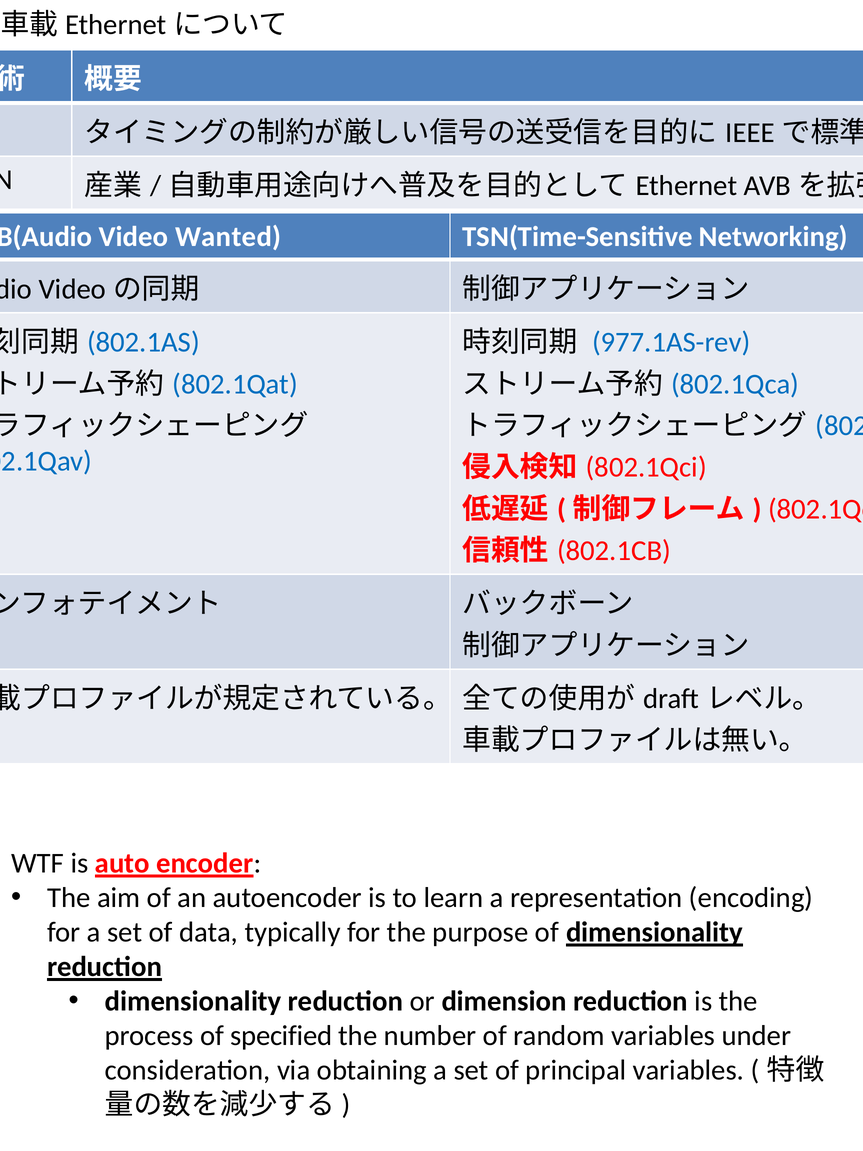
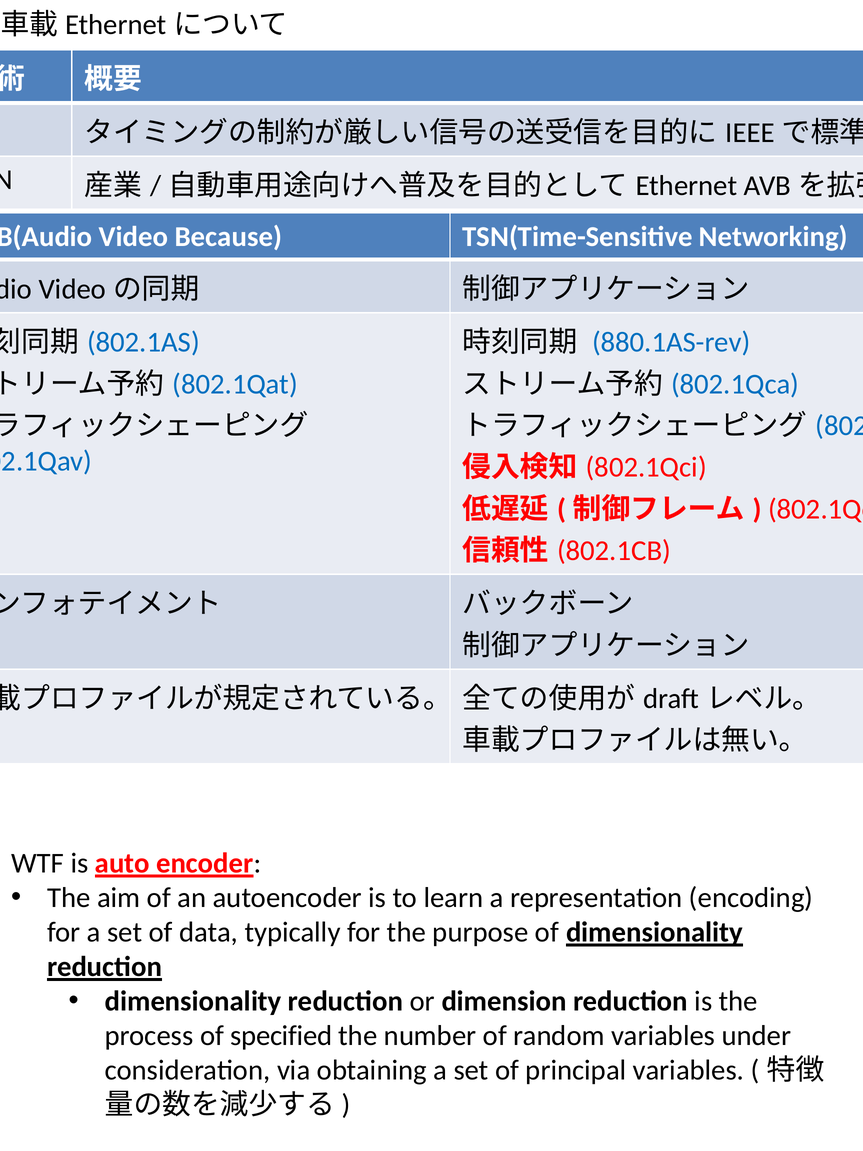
Wanted: Wanted -> Because (228, 237)
977.1AS-rev: 977.1AS-rev -> 880.1AS-rev (671, 342)
